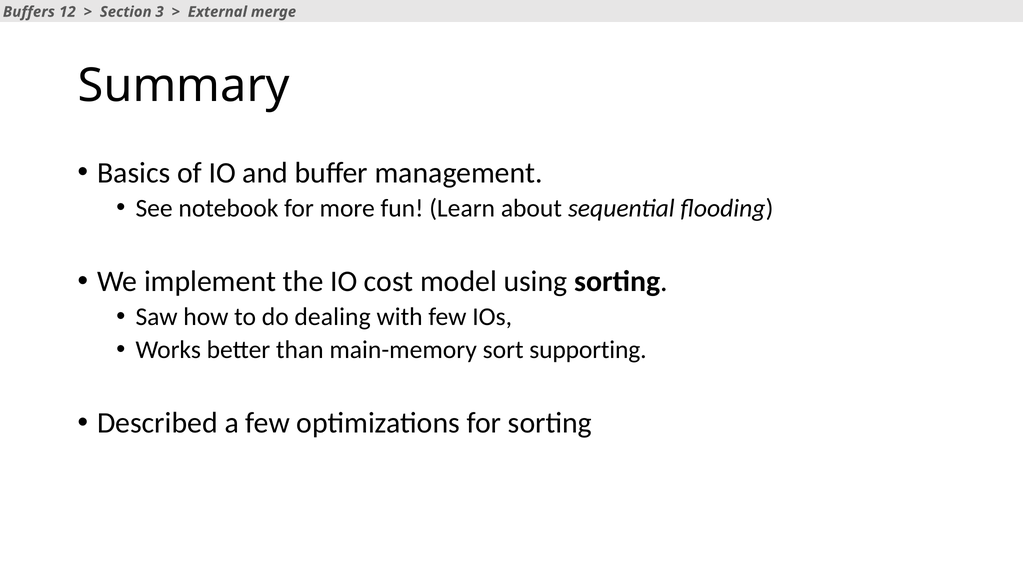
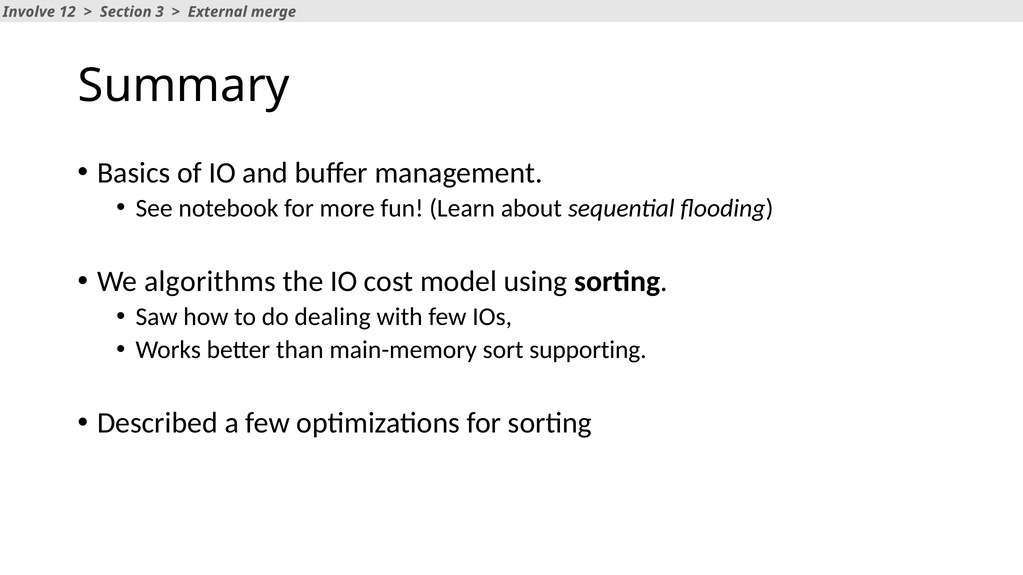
Buffers: Buffers -> Involve (29, 12)
implement: implement -> algorithms (210, 282)
